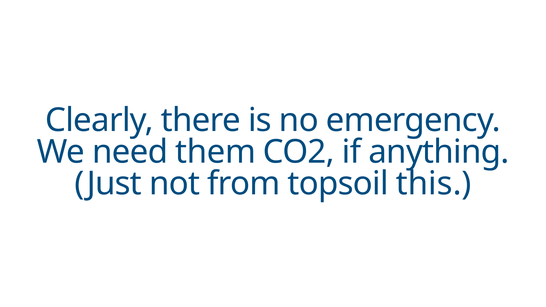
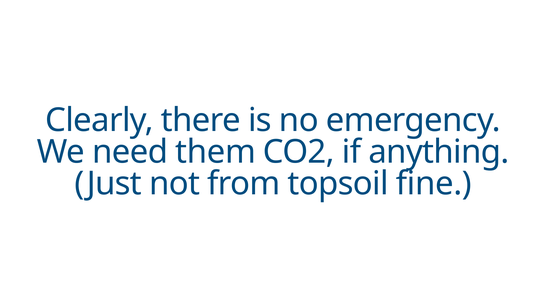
this: this -> fine (434, 184)
